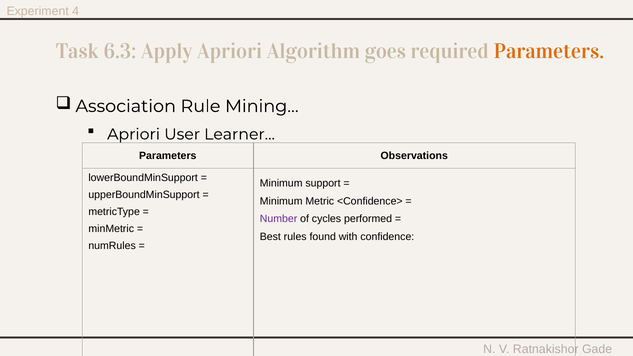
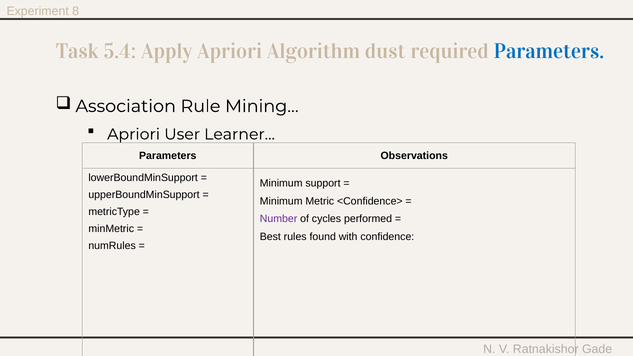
4: 4 -> 8 (76, 11)
6.3: 6.3 -> 5.4 (120, 51)
goes: goes -> dust (385, 51)
Parameters colour: orange -> blue (549, 51)
